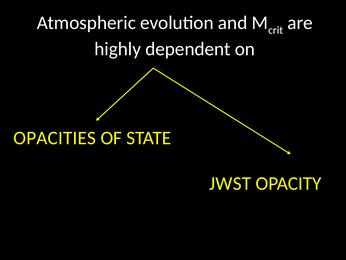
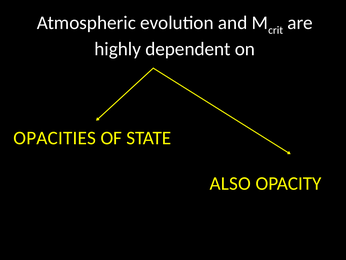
JWST: JWST -> ALSO (230, 183)
